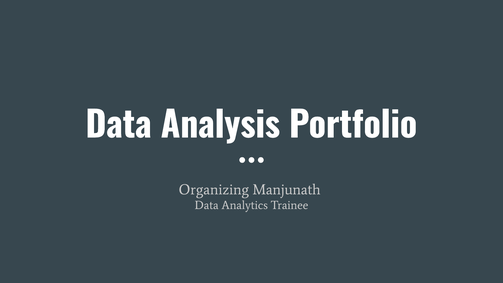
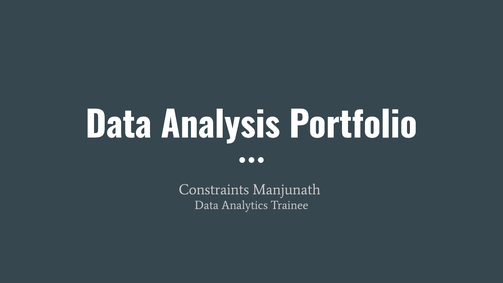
Organizing: Organizing -> Constraints (214, 190)
